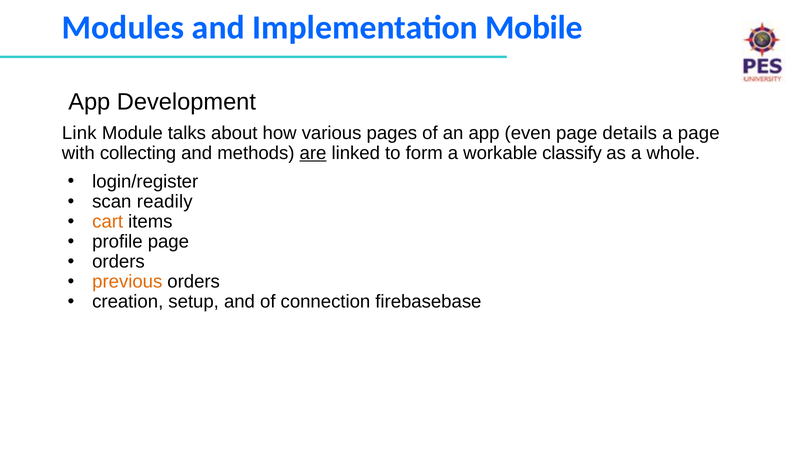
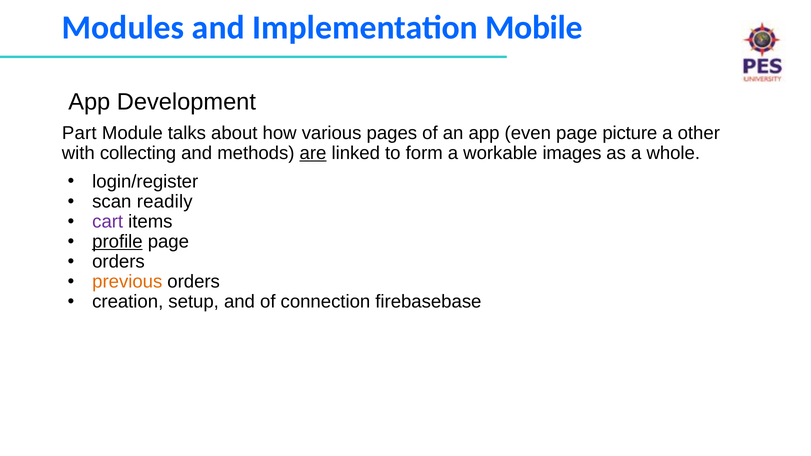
Link: Link -> Part (79, 133)
details: details -> picture (630, 133)
a page: page -> other (699, 133)
classify: classify -> images (572, 153)
cart colour: orange -> purple (108, 222)
profile underline: none -> present (117, 242)
